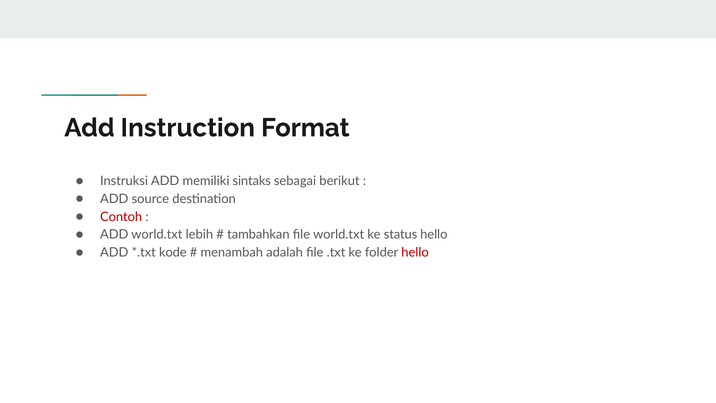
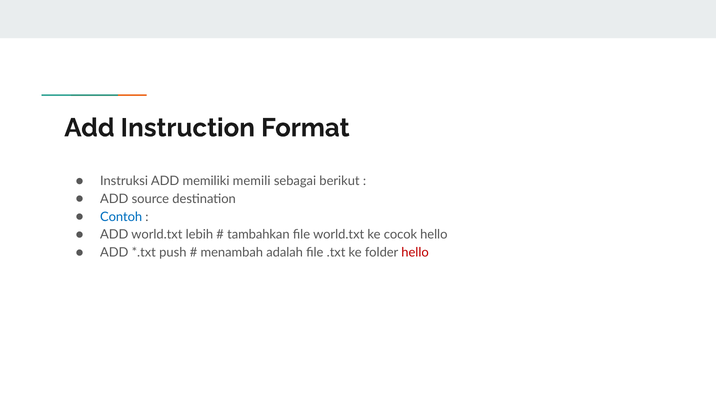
sintaks: sintaks -> memili (252, 181)
Contoh colour: red -> blue (121, 217)
status: status -> cocok (400, 234)
kode: kode -> push (173, 252)
